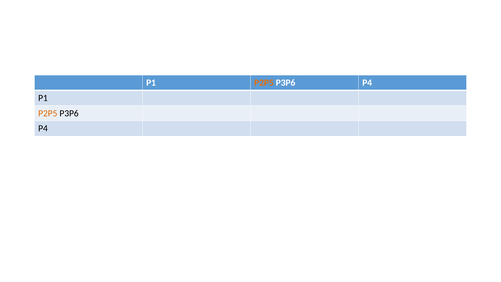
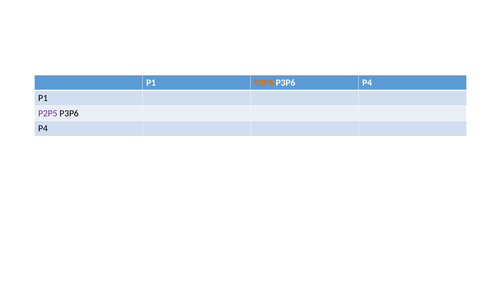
P2P5 colour: orange -> purple (48, 113)
